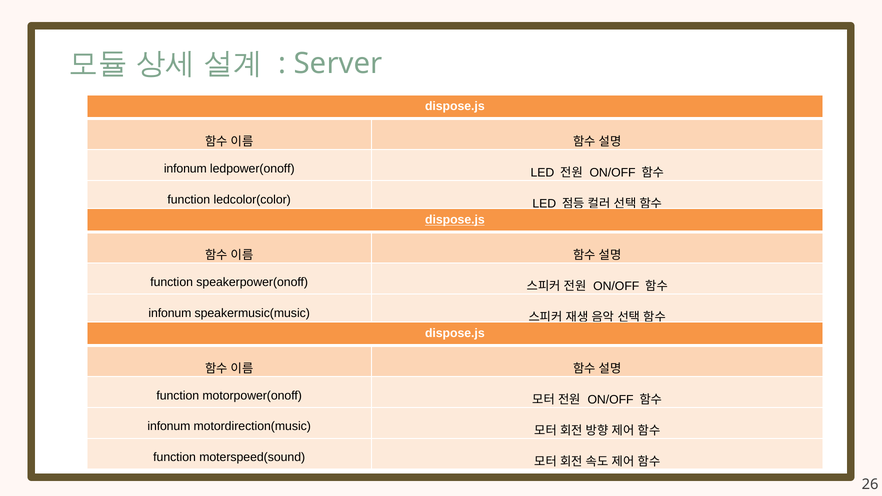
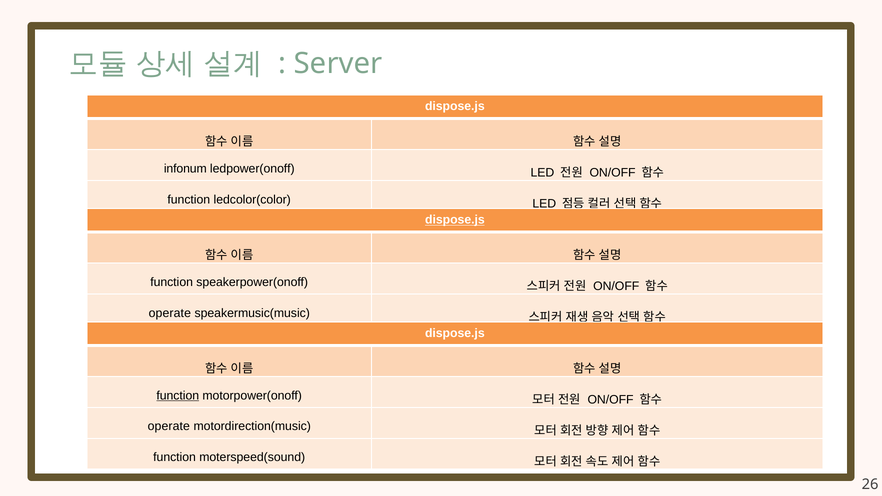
infonum: infonum -> operate (170, 313)
function underline: none -> present (178, 396)
infonum: infonum -> operate (169, 427)
